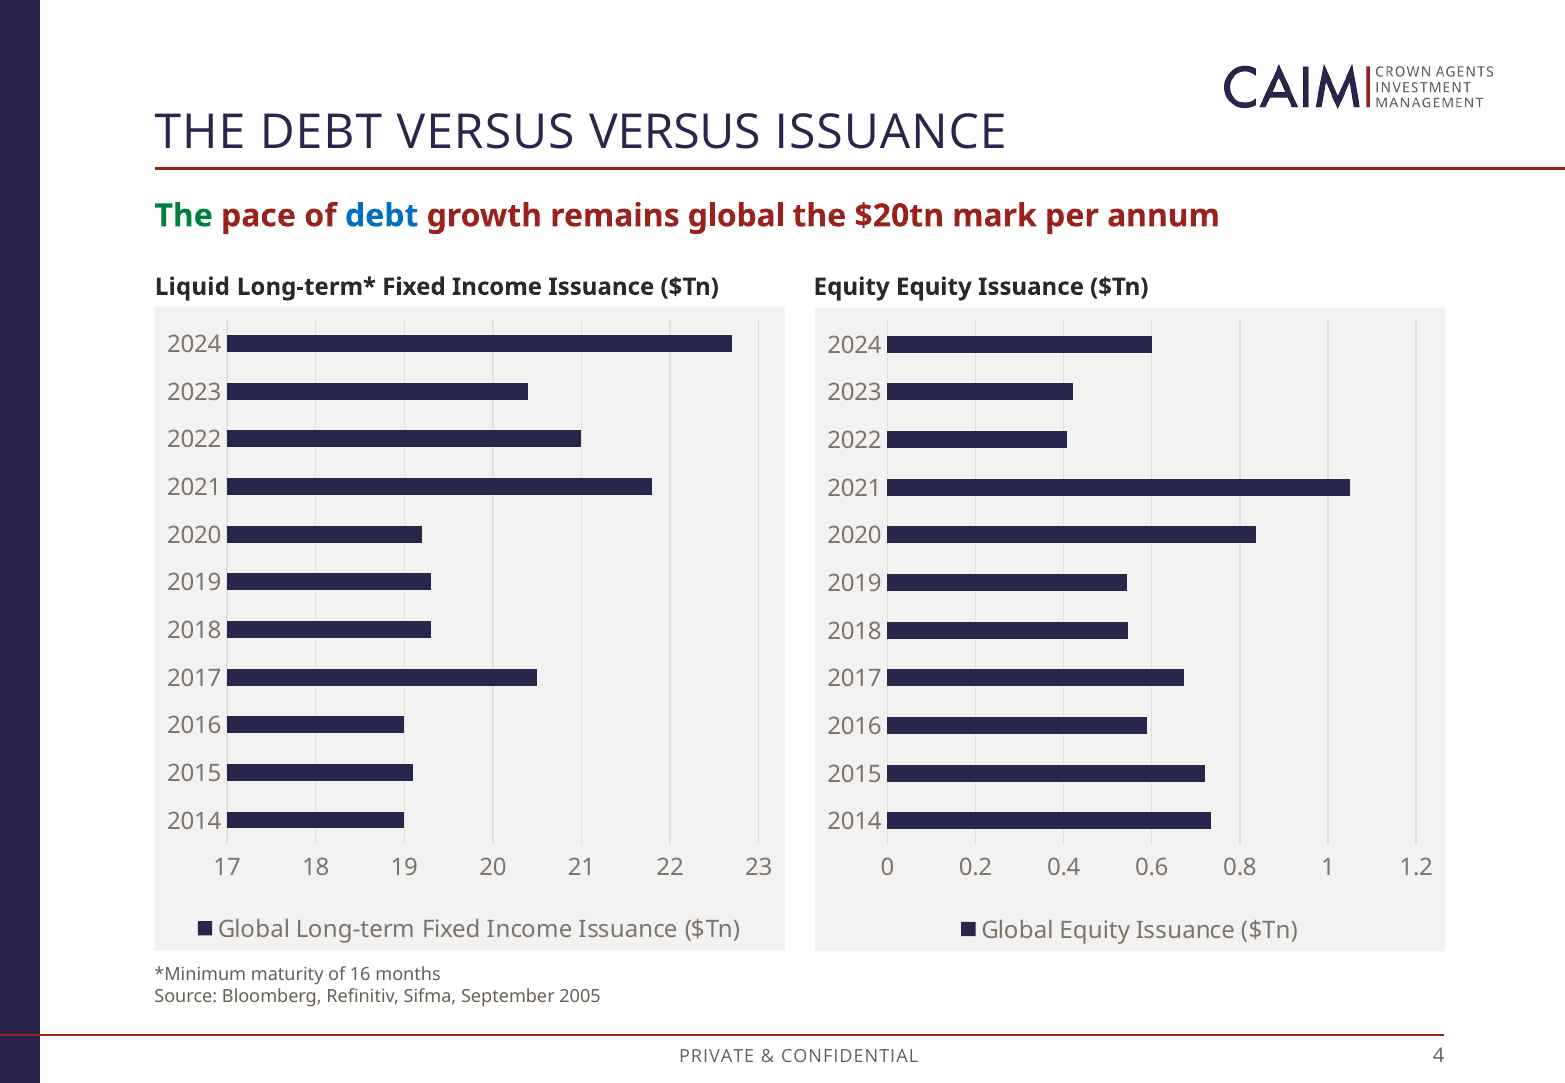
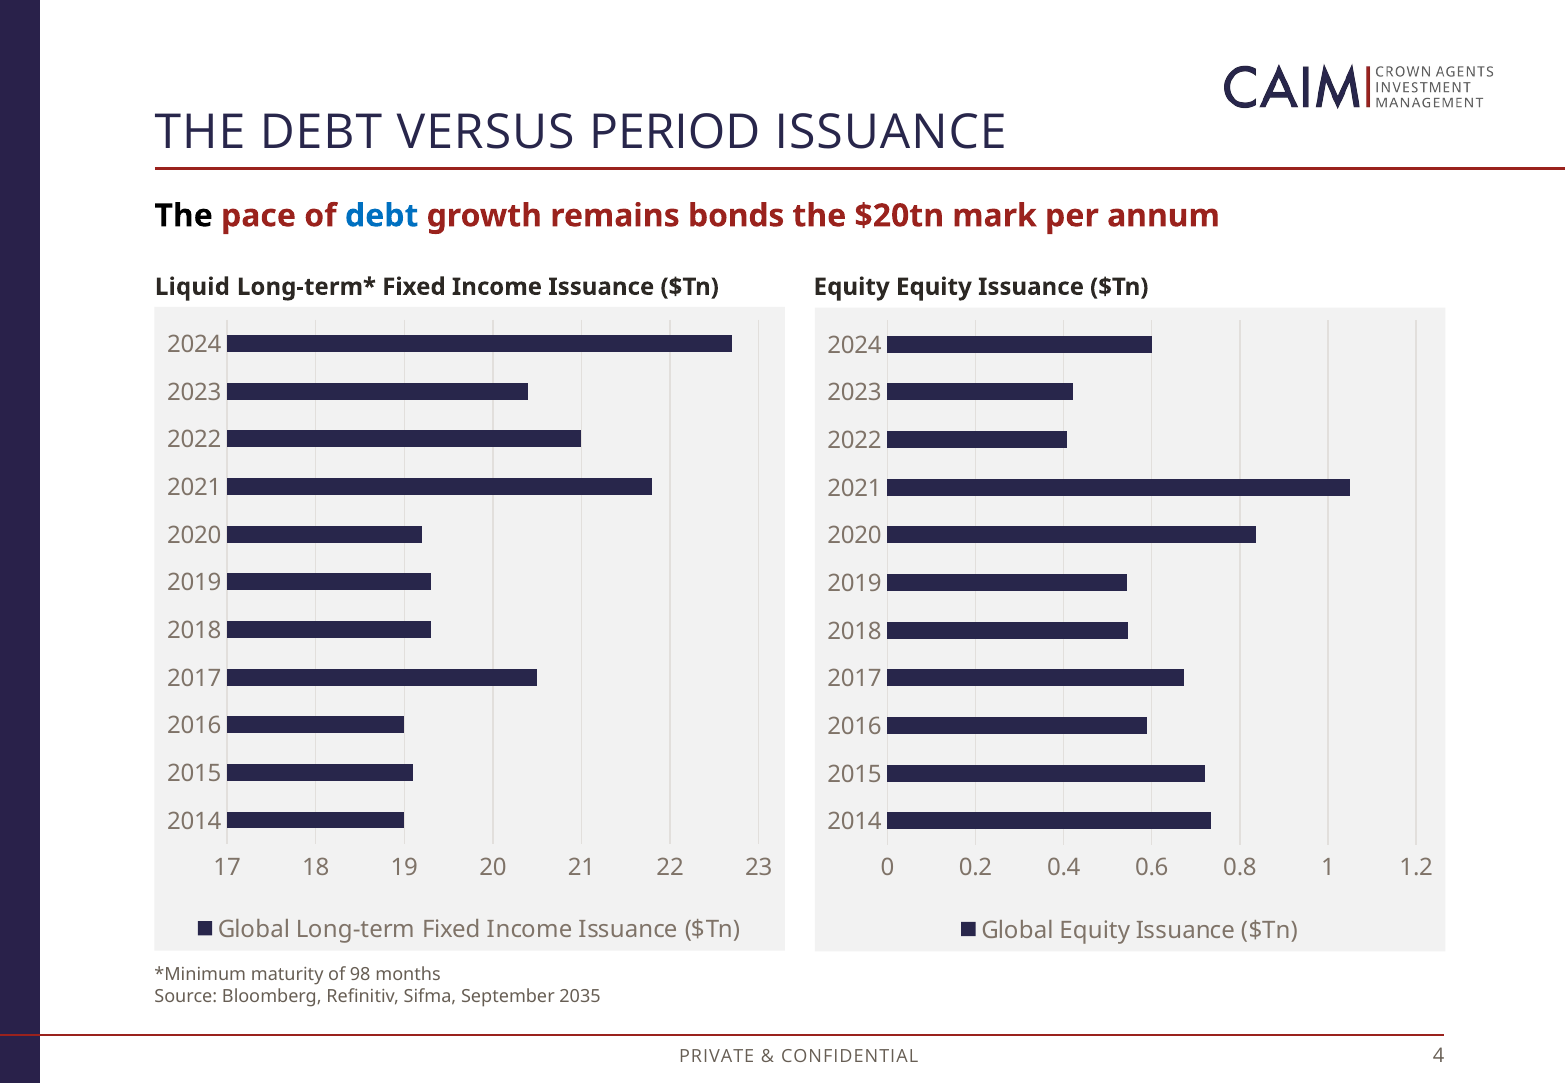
VERSUS VERSUS: VERSUS -> PERIOD (675, 133)
The colour: green -> black (184, 216)
remains global: global -> bonds (736, 216)
16: 16 -> 98 (360, 975)
2005: 2005 -> 2035 (580, 997)
